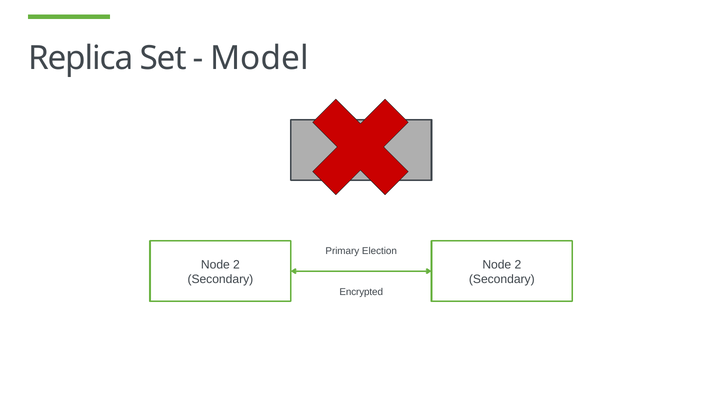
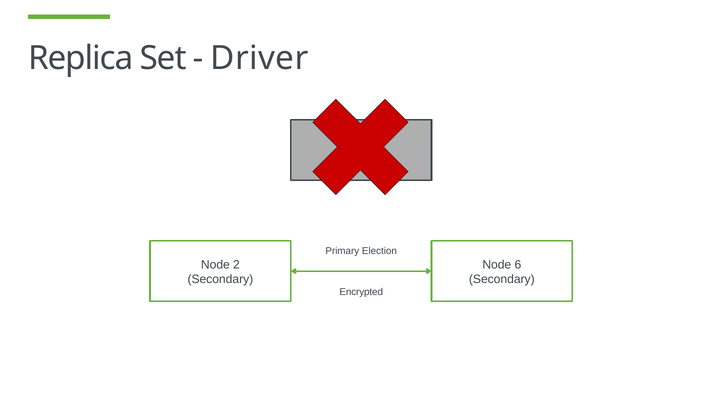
Model: Model -> Driver (259, 58)
2: 2 -> 6 (518, 265)
